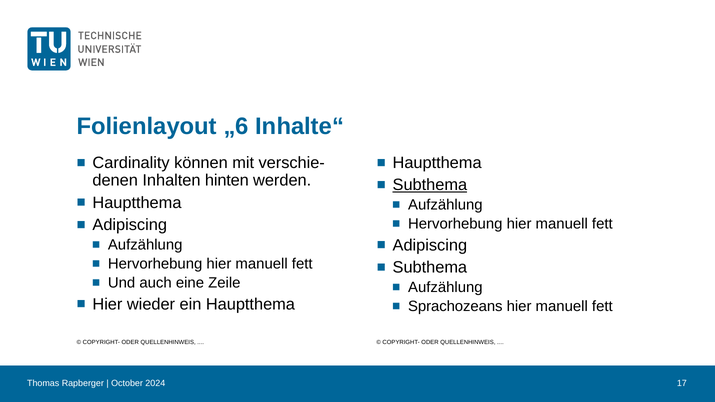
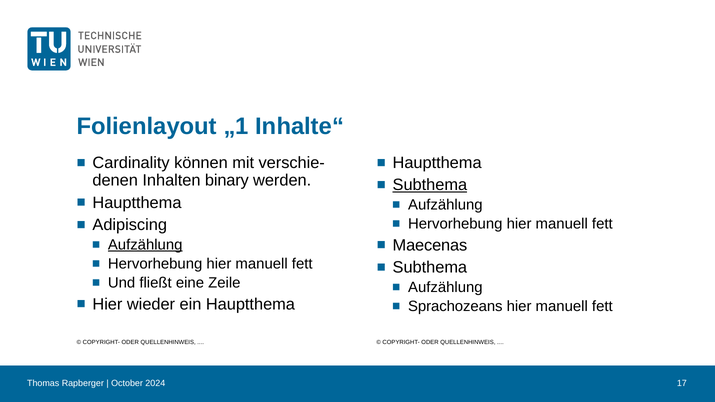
„6: „6 -> „1 (236, 126)
hinten: hinten -> binary (227, 181)
Adipiscing: Adipiscing -> Maecenas (430, 245)
Aufzählung underline: none -> present (145, 245)
auch: auch -> fließt (156, 283)
